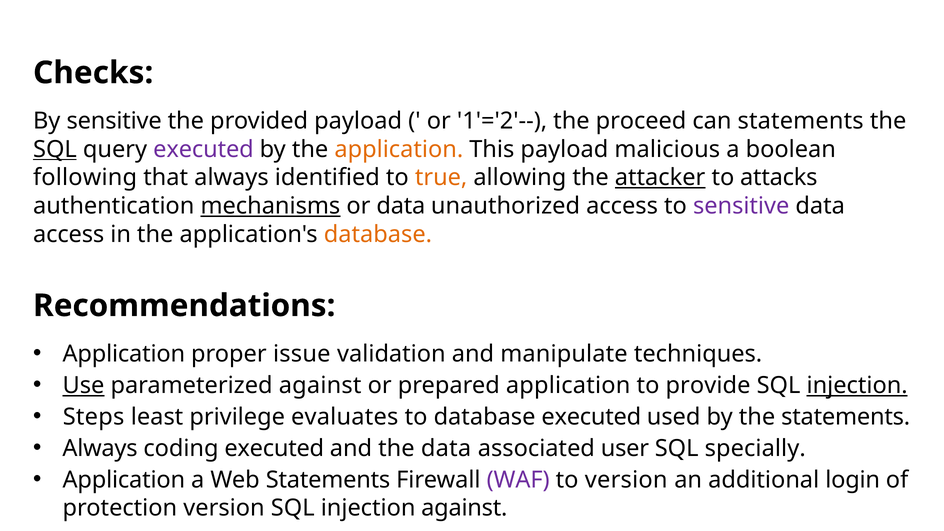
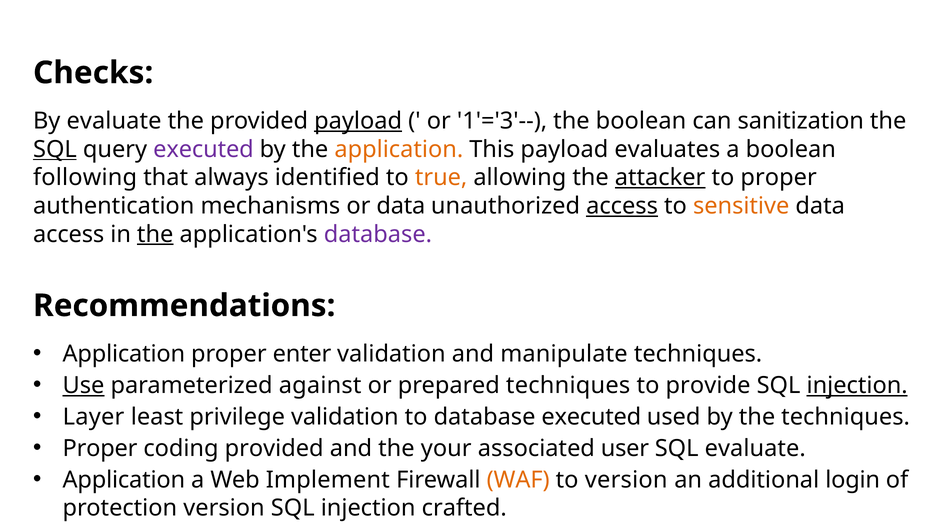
By sensitive: sensitive -> evaluate (114, 121)
payload underline: none -> present (358, 121)
1'='2'--: 1'='2'-- -> 1'='3'-- (502, 121)
the proceed: proceed -> boolean (641, 121)
can statements: statements -> sanitization (801, 121)
malicious: malicious -> evaluates (667, 149)
to attacks: attacks -> proper (779, 178)
mechanisms underline: present -> none (270, 206)
access underline: none -> present (622, 206)
sensitive colour: purple -> orange (741, 206)
the underline: none -> present (155, 234)
database colour: orange -> purple (378, 234)
issue: issue -> enter (302, 354)
prepared application: application -> techniques (568, 385)
Steps: Steps -> Layer (94, 417)
privilege evaluates: evaluates -> validation (345, 417)
the statements: statements -> techniques (846, 417)
Always: Always -> Proper (100, 448)
coding executed: executed -> provided (274, 448)
the data: data -> your (446, 448)
SQL specially: specially -> evaluate (755, 448)
Web Statements: Statements -> Implement (328, 480)
WAF colour: purple -> orange (518, 480)
injection against: against -> crafted (464, 508)
